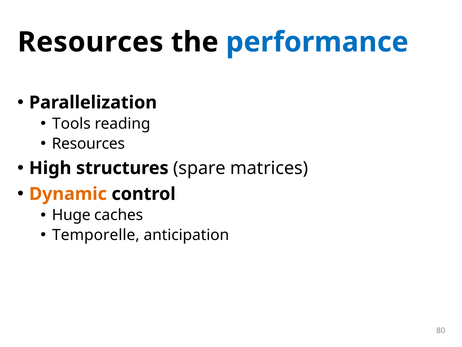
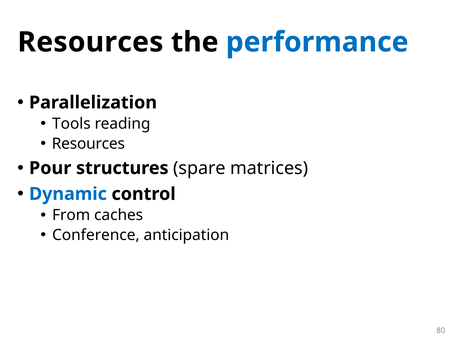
High: High -> Pour (50, 168)
Dynamic colour: orange -> blue (68, 194)
Huge: Huge -> From (71, 215)
Temporelle: Temporelle -> Conference (96, 235)
